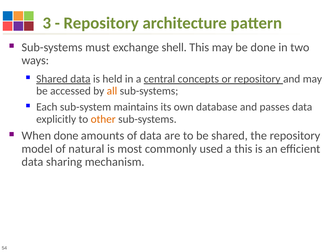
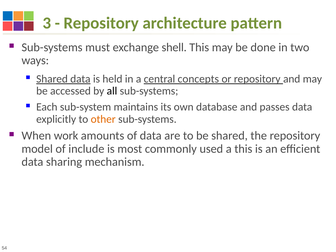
all colour: orange -> black (112, 91)
When done: done -> work (66, 136)
natural: natural -> include (86, 149)
